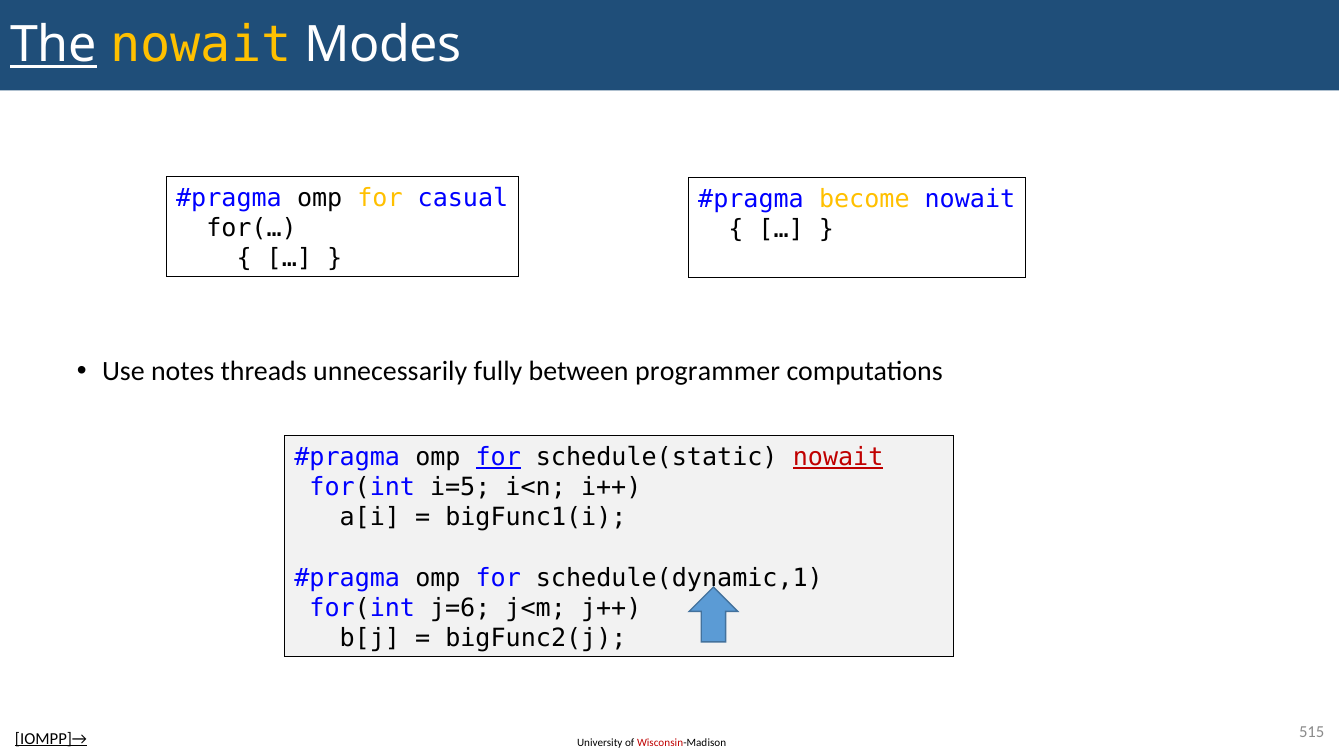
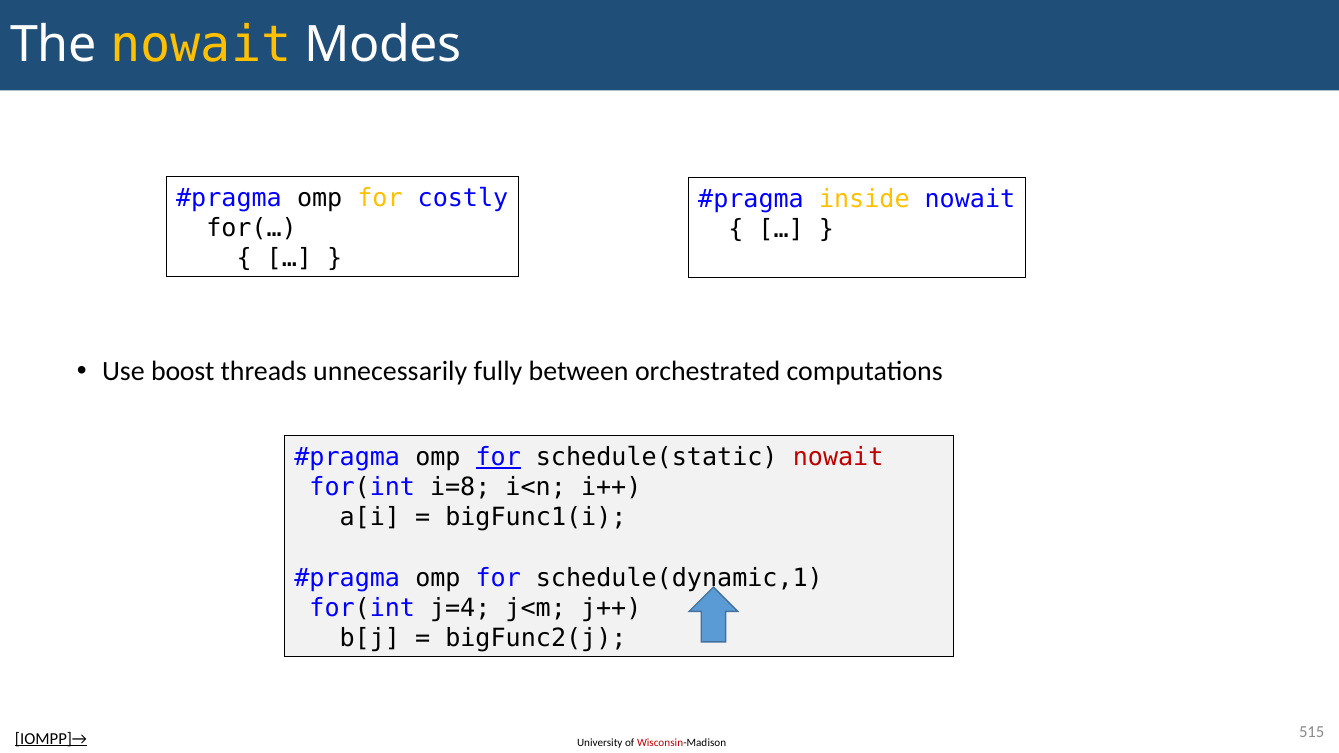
The underline: present -> none (54, 45)
casual: casual -> costly (463, 198)
become: become -> inside (864, 199)
notes: notes -> boost (183, 371)
programmer: programmer -> orchestrated (708, 371)
nowait underline: present -> none (838, 457)
i=5: i=5 -> i=8 (460, 488)
j=6: j=6 -> j=4 (460, 608)
